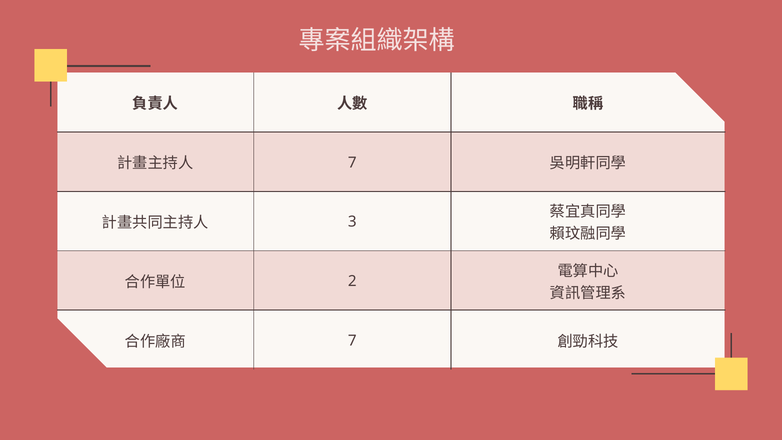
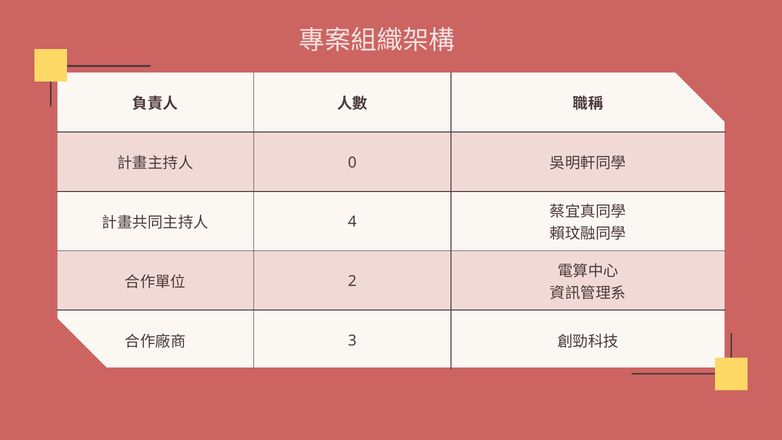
7: 7 -> 0 (352, 163)
3: 3 -> 4 (352, 222)
7: 7 -> 3 (352, 341)
